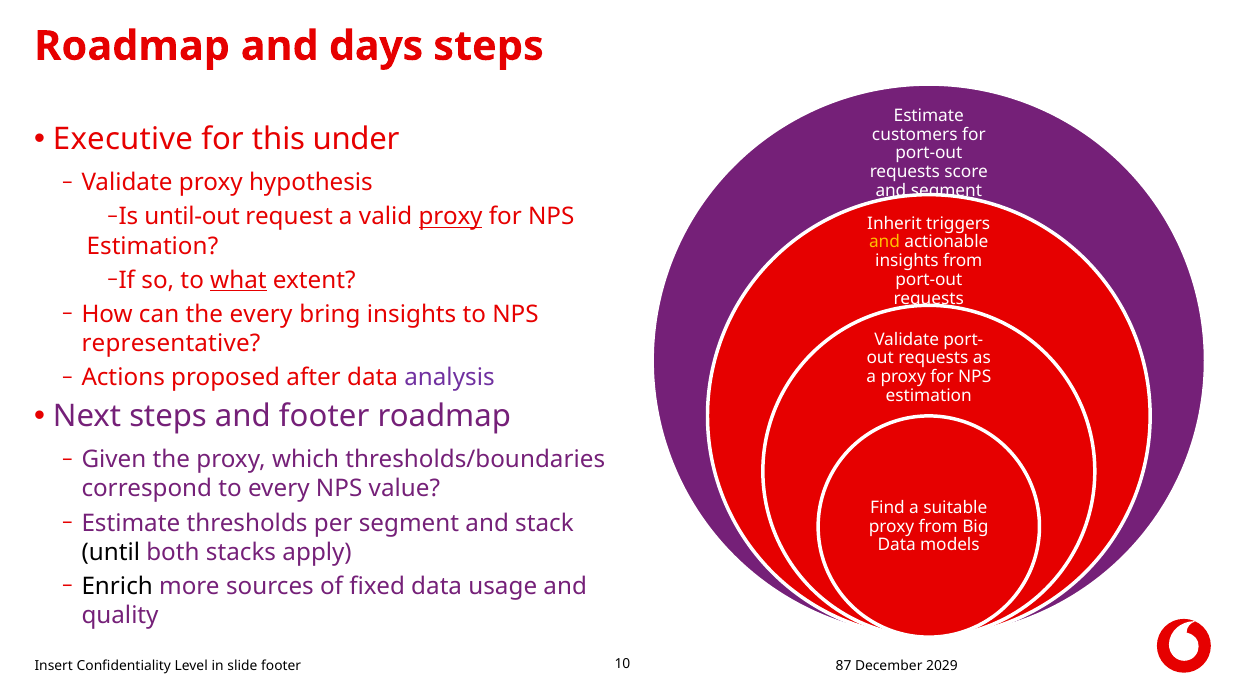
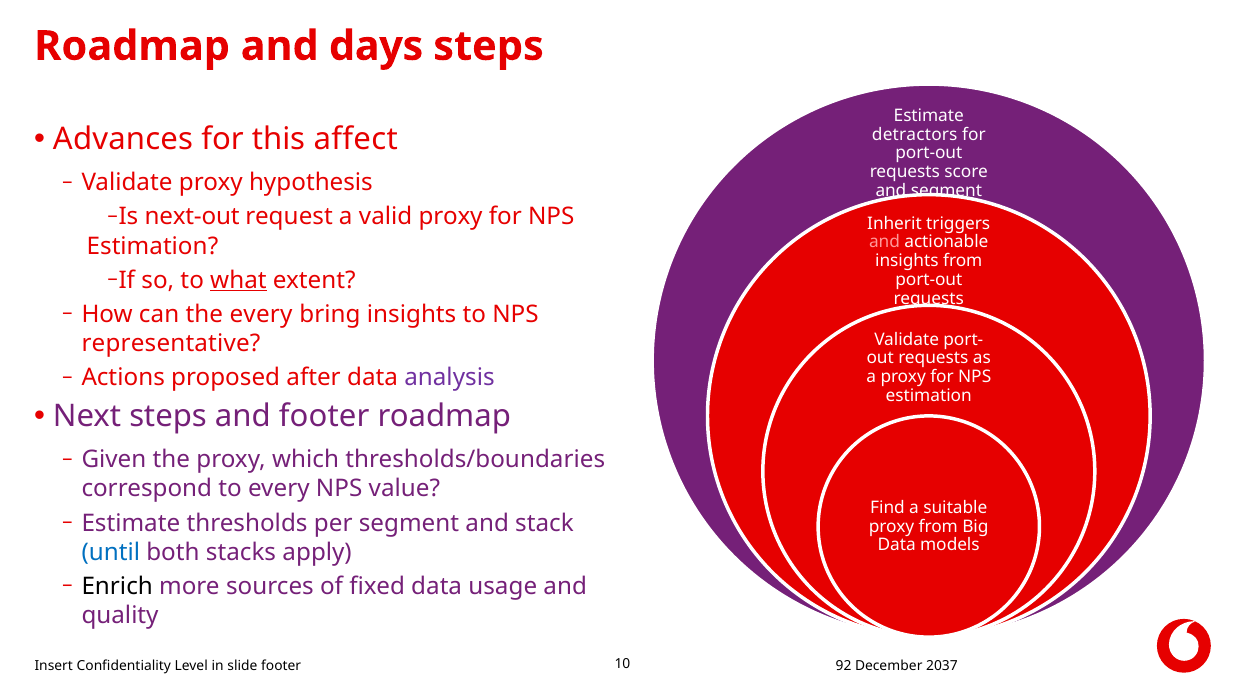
Executive: Executive -> Advances (123, 140)
under: under -> affect (356, 140)
customers: customers -> detractors (915, 134)
until-out: until-out -> next-out (192, 217)
proxy underline: present -> none (451, 217)
and colour: yellow -> pink (885, 242)
until colour: black -> blue (111, 552)
87: 87 -> 92 (844, 667)
2029: 2029 -> 2037 (942, 667)
